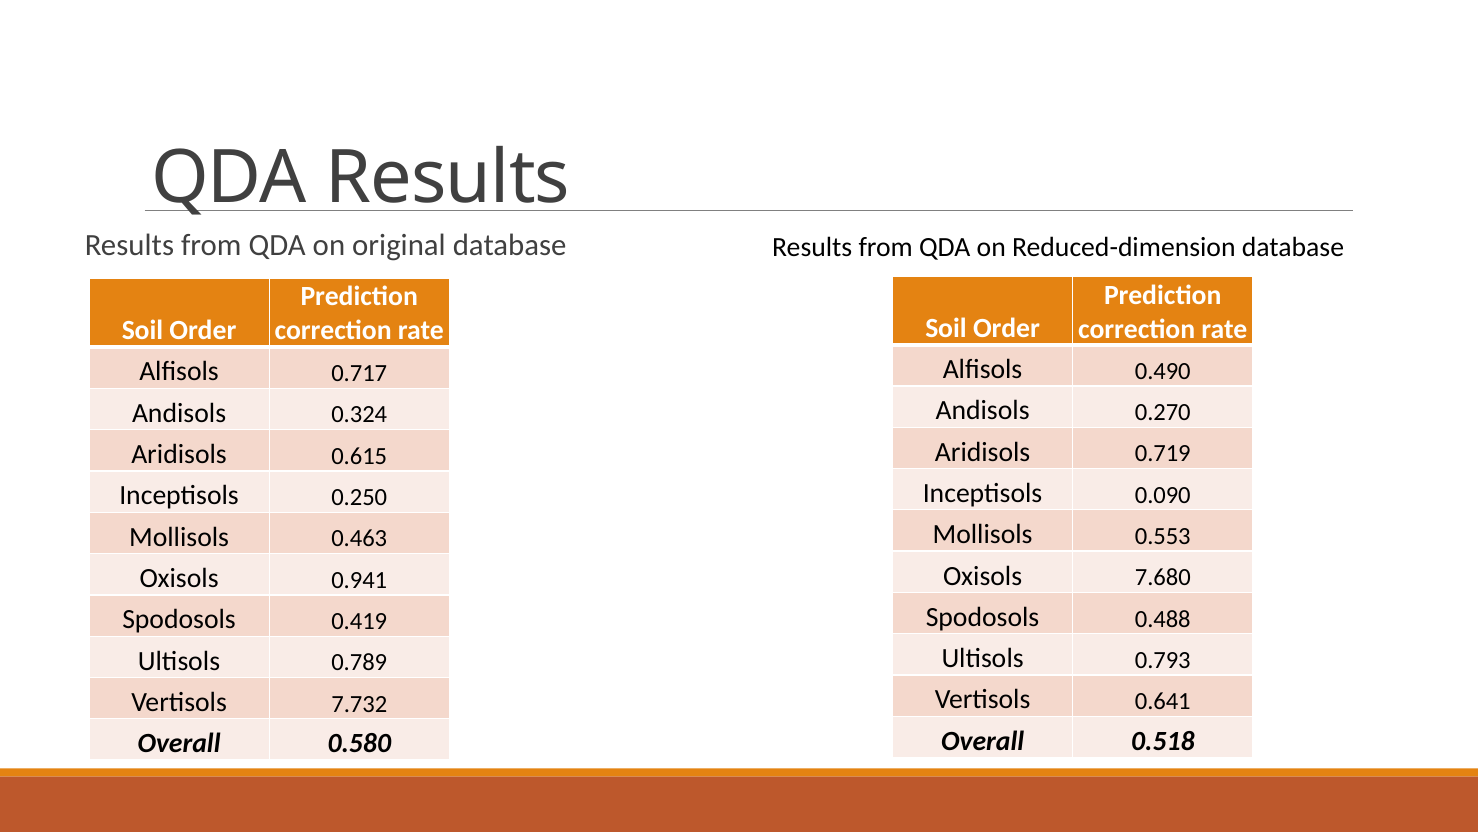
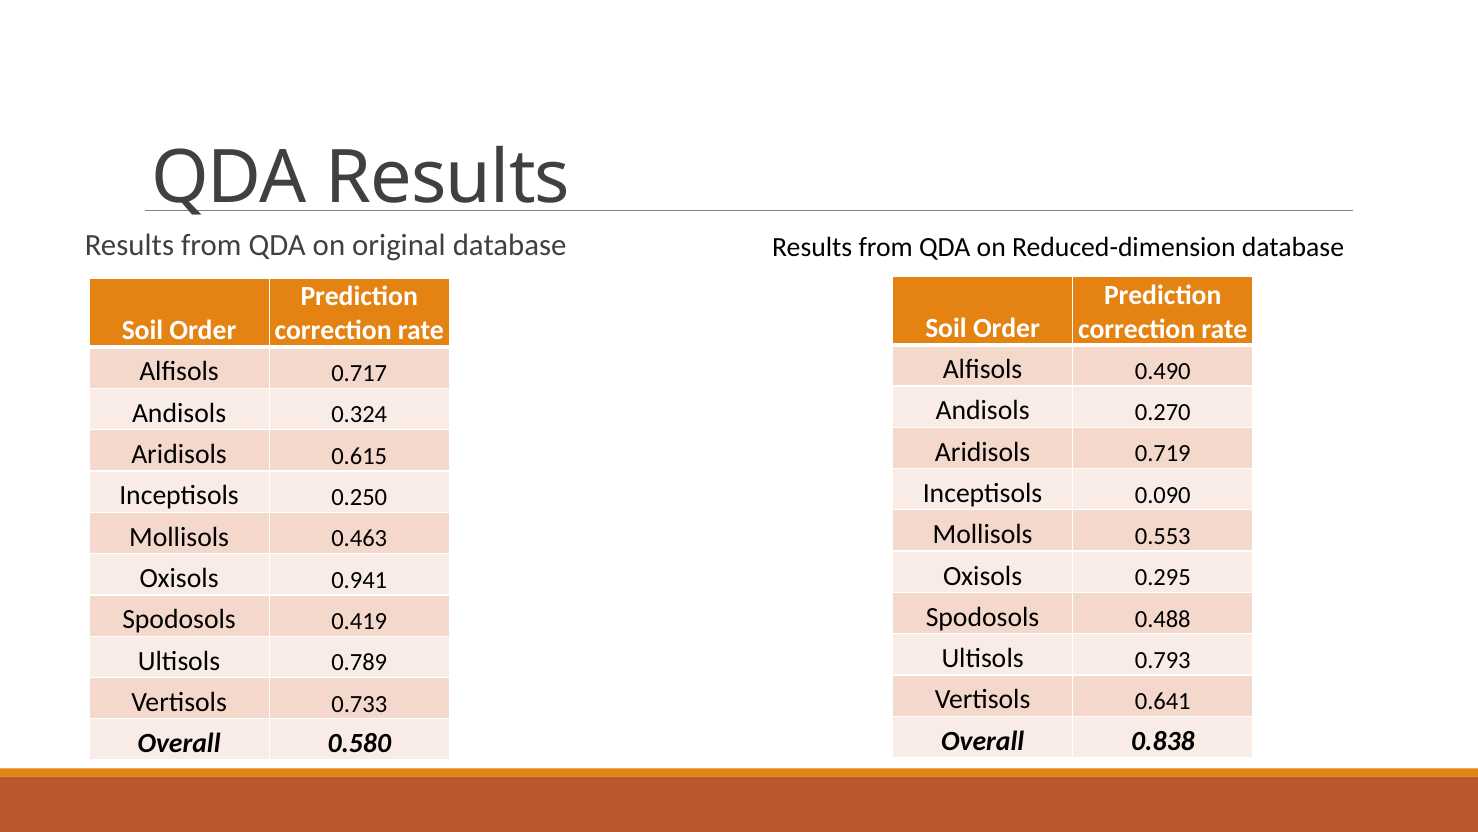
7.680: 7.680 -> 0.295 (1163, 577)
7.732: 7.732 -> 0.733 (359, 703)
0.518: 0.518 -> 0.838 (1163, 741)
